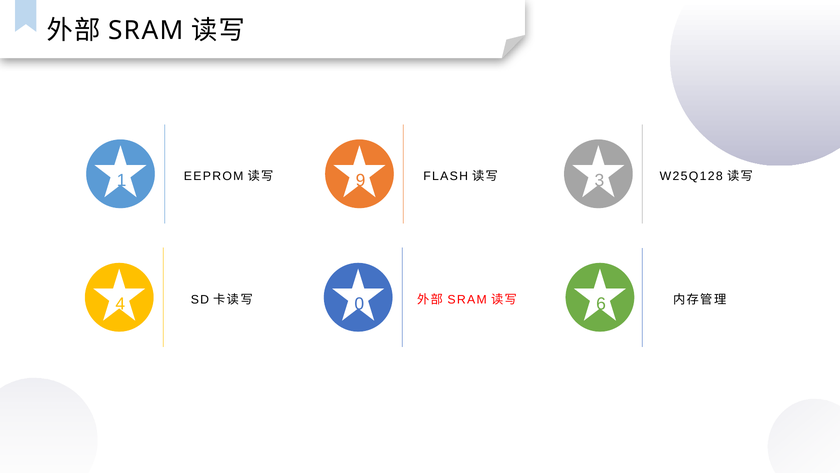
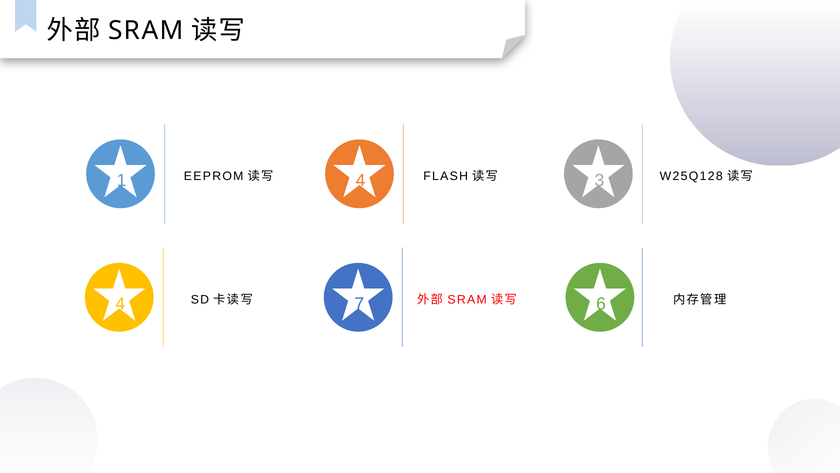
1 9: 9 -> 4 (361, 180)
0: 0 -> 7 (359, 304)
